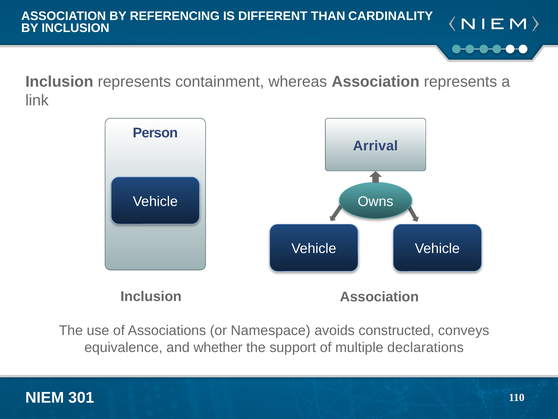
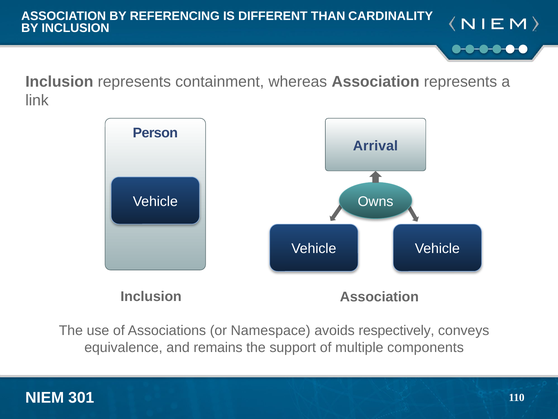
constructed: constructed -> respectively (396, 330)
whether: whether -> remains (218, 347)
declarations: declarations -> components (426, 347)
